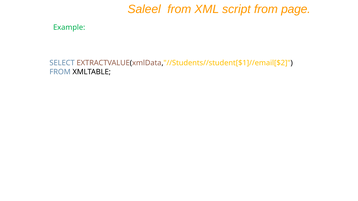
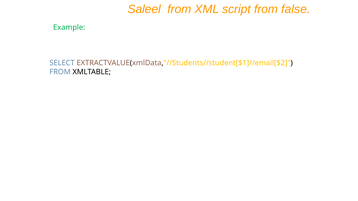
page: page -> false (296, 9)
